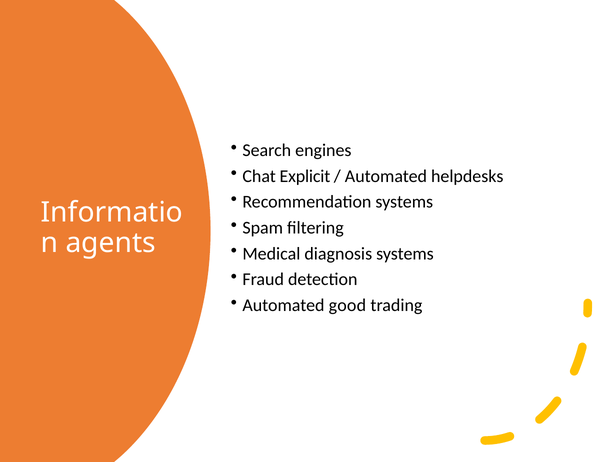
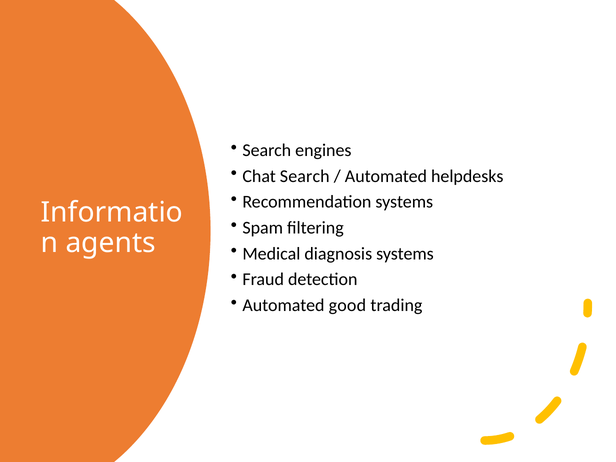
Chat Explicit: Explicit -> Search (305, 176)
